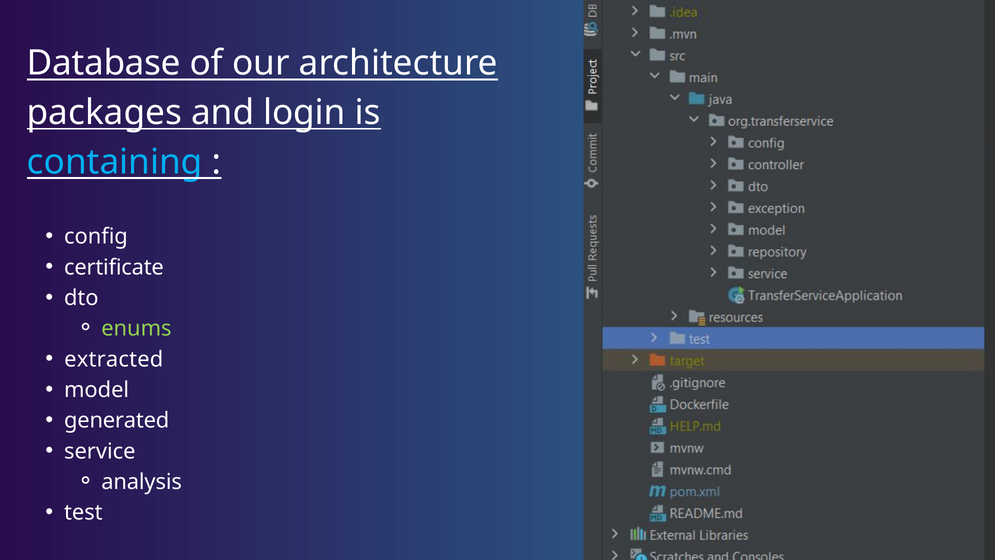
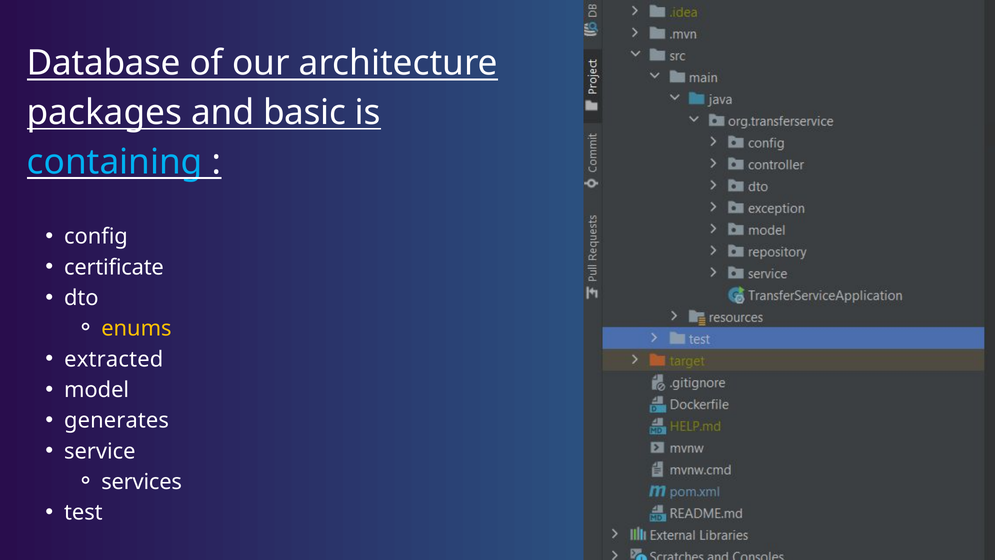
login: login -> basic (305, 113)
enums colour: light green -> yellow (136, 329)
generated: generated -> generates (117, 420)
analysis: analysis -> services (142, 482)
